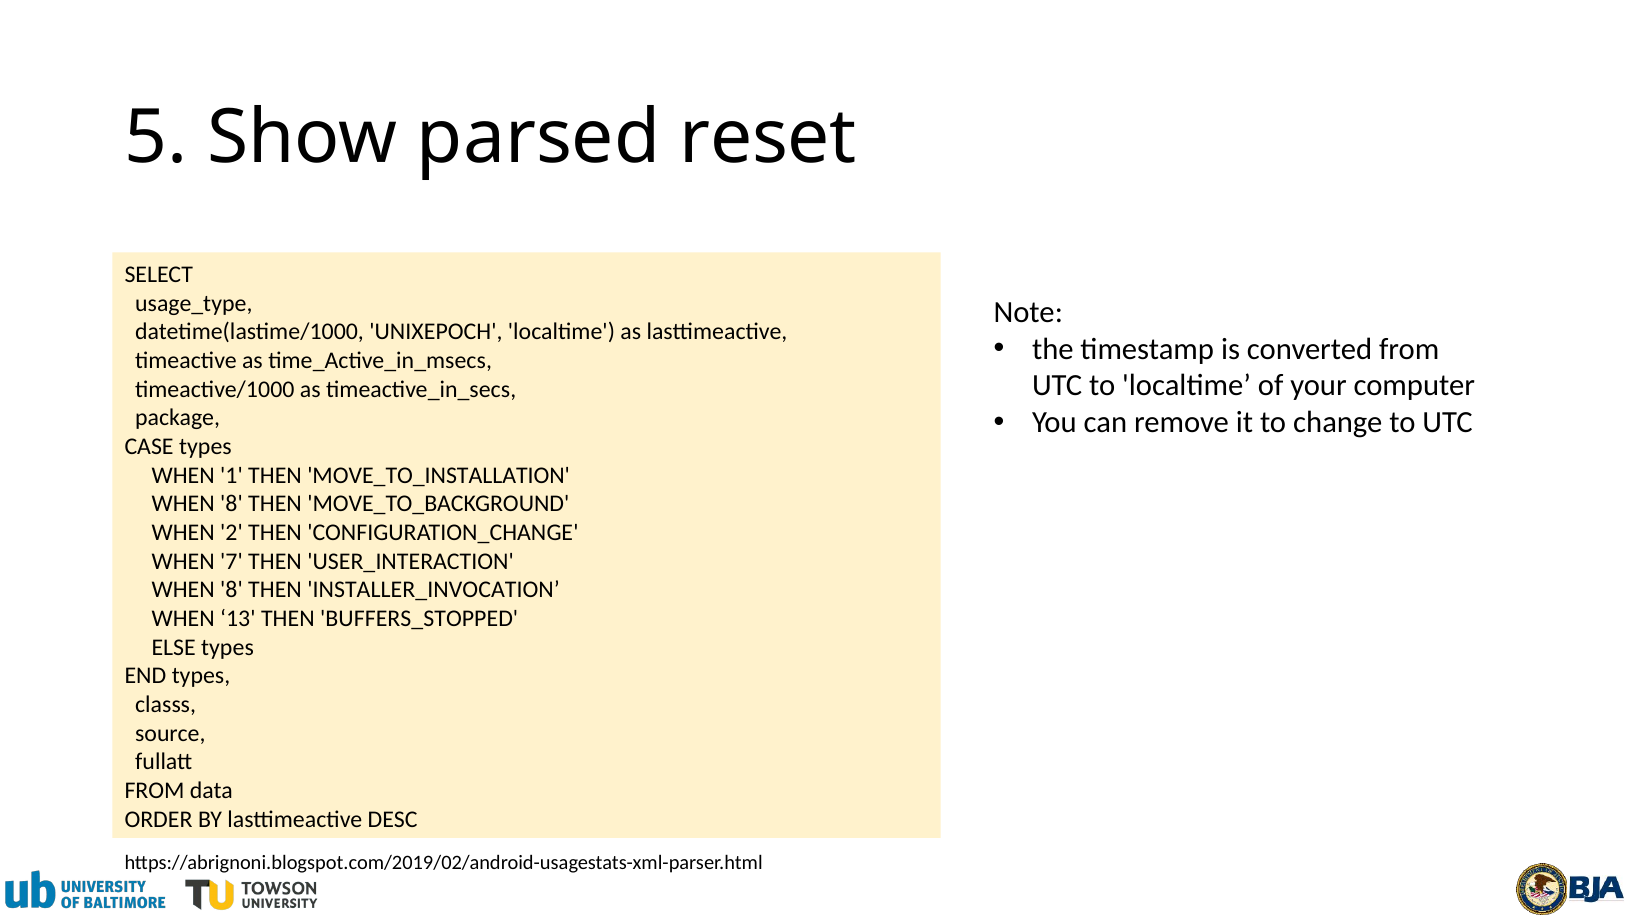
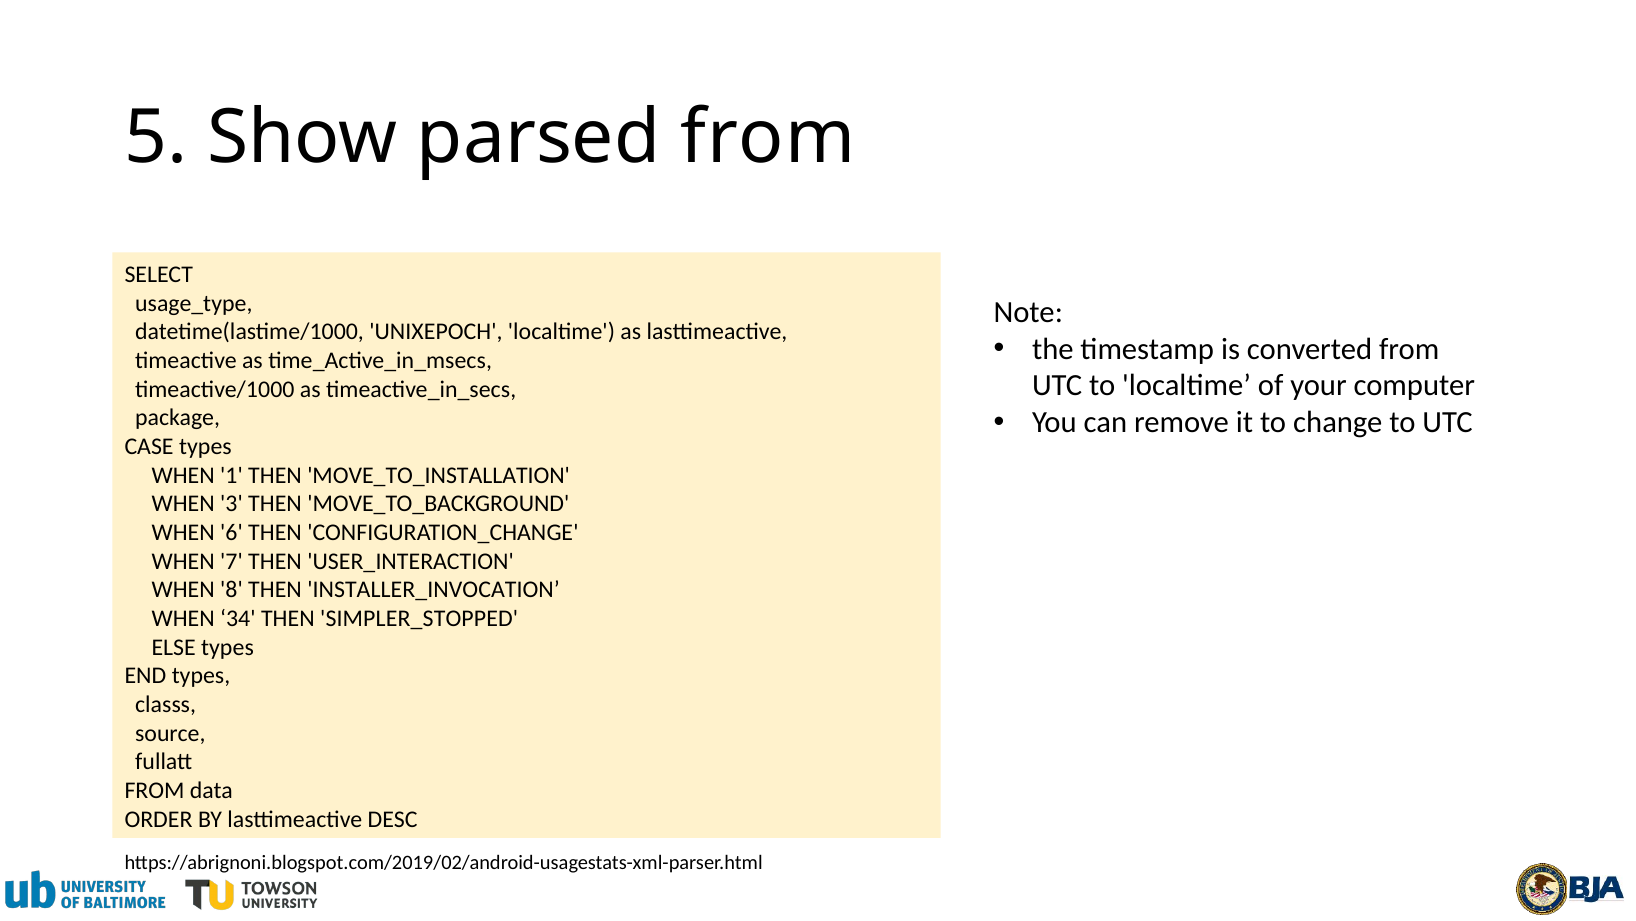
parsed reset: reset -> from (768, 137)
8: 8 -> 3 (231, 503)
2: 2 -> 6 (231, 532)
13: 13 -> 34 (238, 618)
BUFFERS_STOPPED: BUFFERS_STOPPED -> SIMPLER_STOPPED (419, 618)
